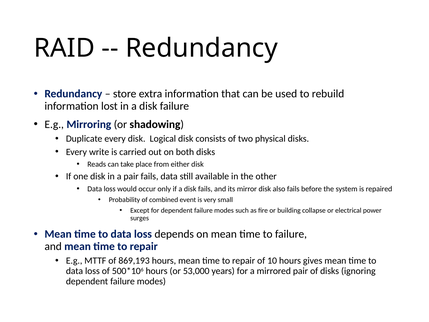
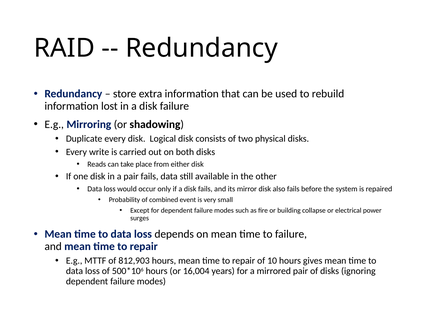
869,193: 869,193 -> 812,903 (134, 260)
53,000: 53,000 -> 16,004 (196, 271)
